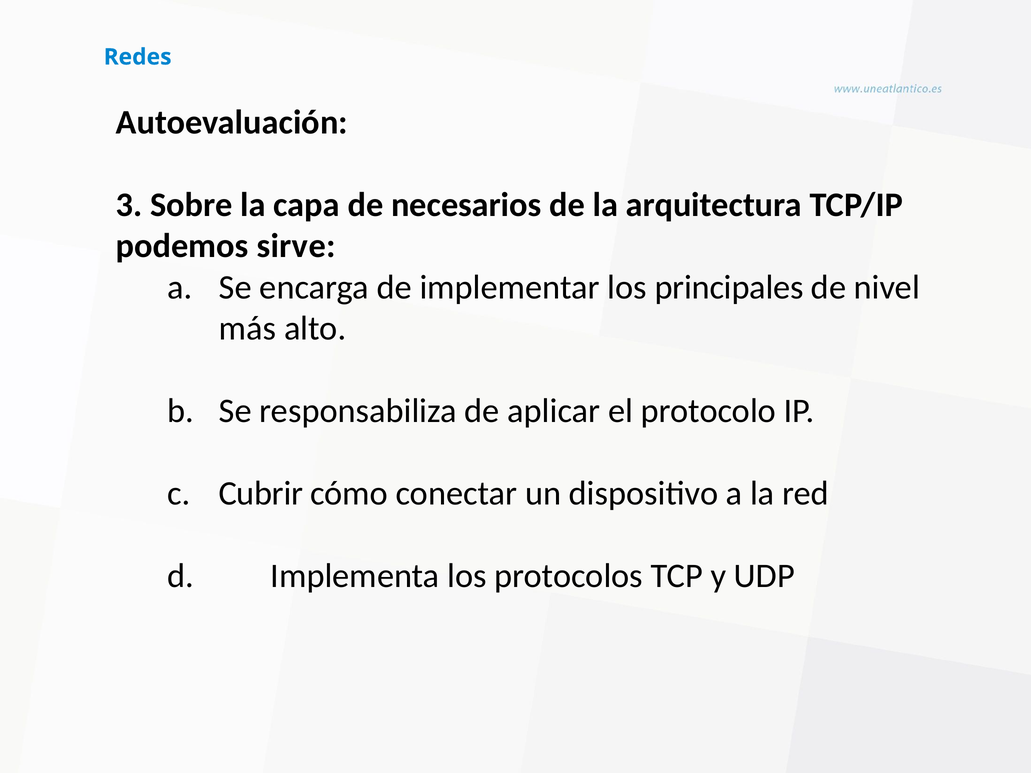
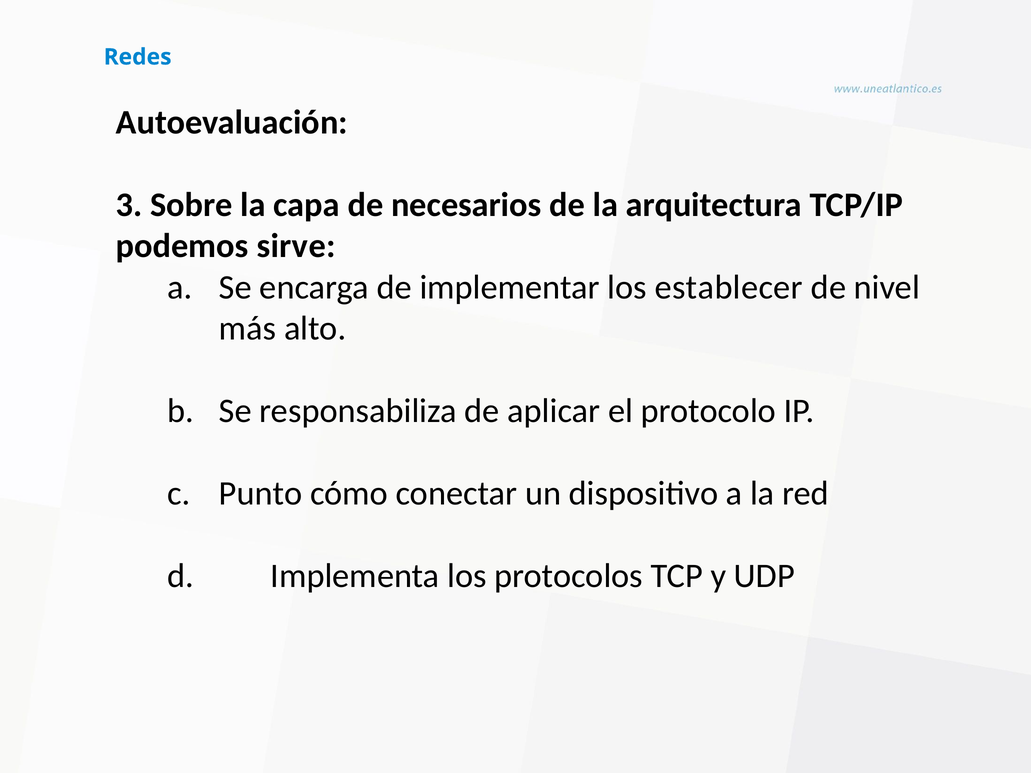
principales: principales -> establecer (729, 287)
Cubrir: Cubrir -> Punto (261, 494)
